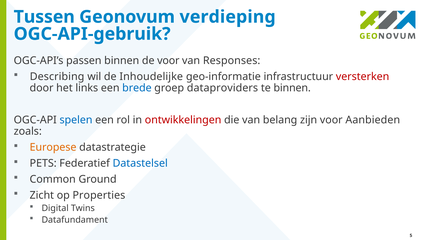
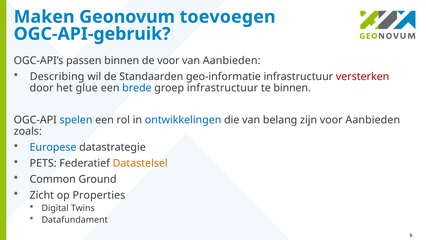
Tussen: Tussen -> Maken (44, 17)
verdieping: verdieping -> toevoegen (228, 17)
van Responses: Responses -> Aanbieden (232, 60)
Inhoudelijke: Inhoudelijke -> Standaarden (151, 76)
links: links -> glue (87, 88)
groep dataproviders: dataproviders -> infrastructuur (222, 88)
ontwikkelingen colour: red -> blue (183, 120)
Europese colour: orange -> blue (53, 147)
Datastelsel colour: blue -> orange (140, 163)
